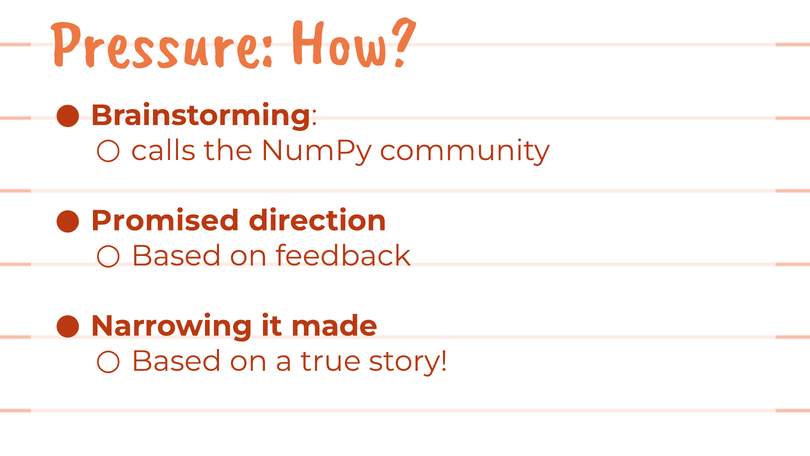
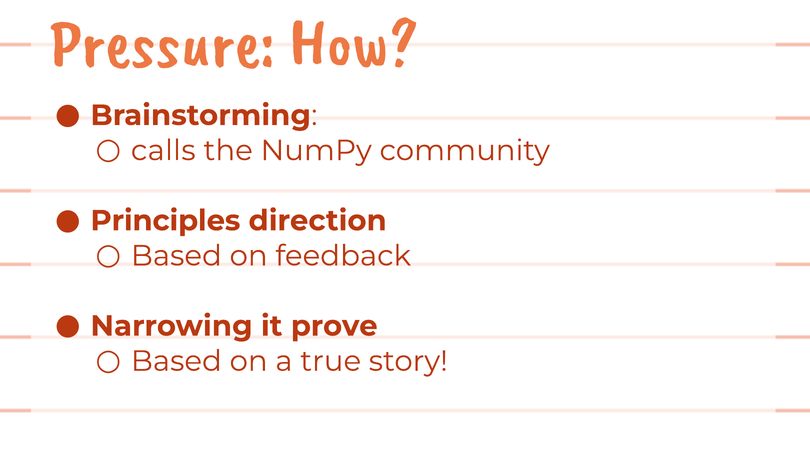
Promised: Promised -> Principles (165, 221)
made: made -> prove (334, 326)
